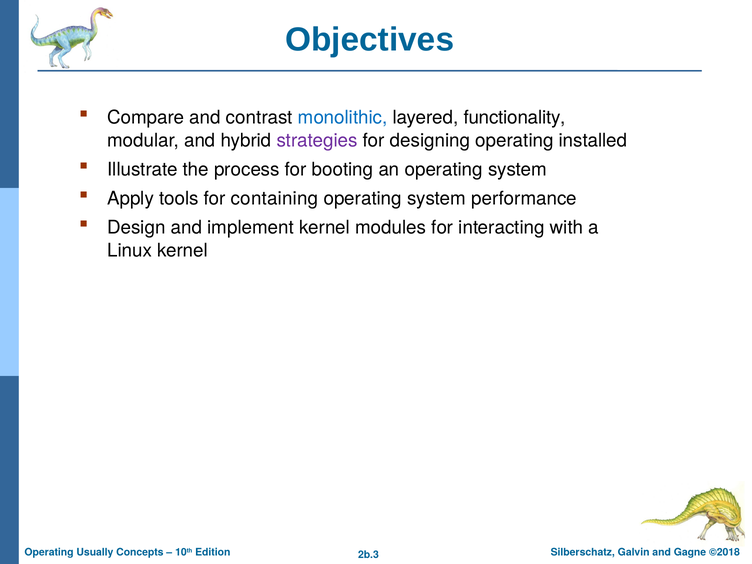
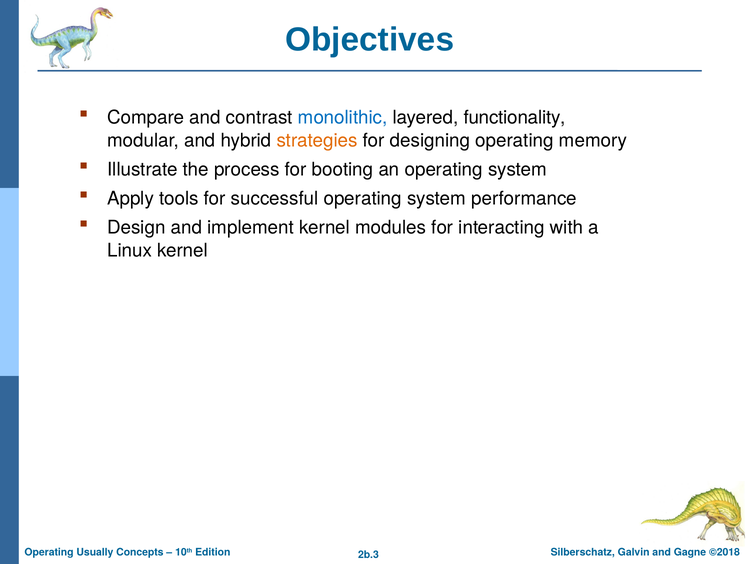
strategies colour: purple -> orange (317, 140)
installed: installed -> memory (593, 140)
containing: containing -> successful (275, 199)
